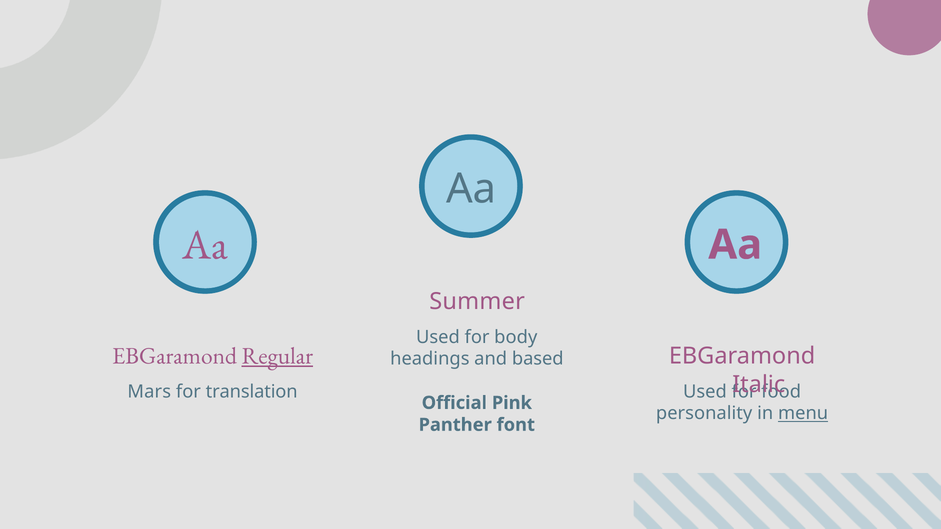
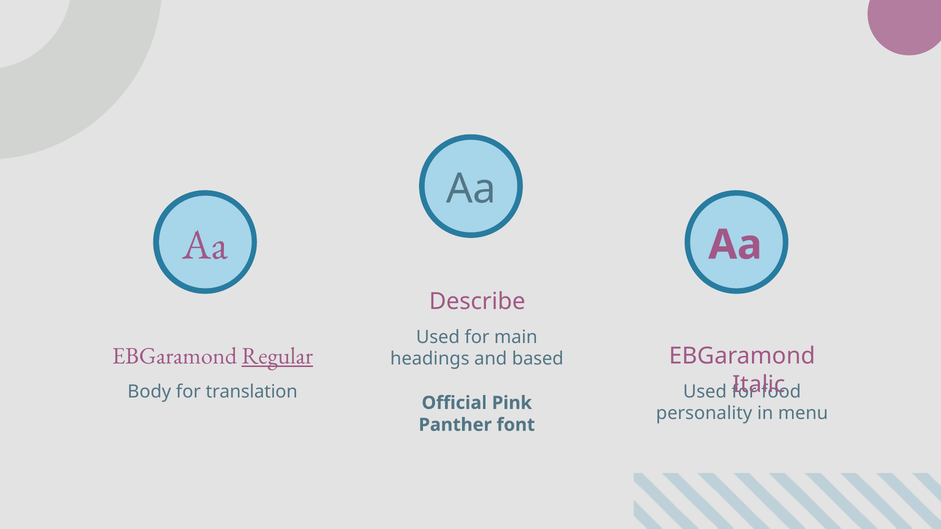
Summer: Summer -> Describe (477, 302)
body: body -> main (516, 337)
Mars: Mars -> Body (149, 392)
menu underline: present -> none (803, 414)
